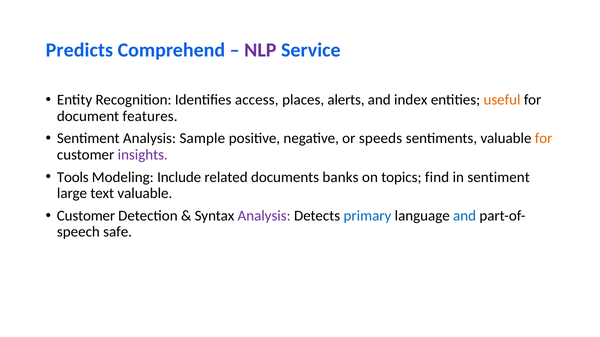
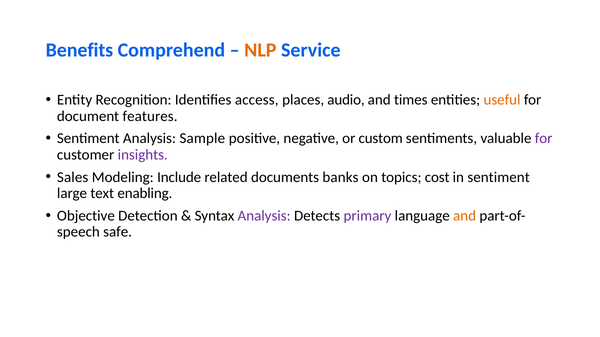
Predicts: Predicts -> Benefits (79, 50)
NLP colour: purple -> orange (260, 50)
alerts: alerts -> audio (346, 100)
index: index -> times (411, 100)
speeds: speeds -> custom (381, 139)
for colour: orange -> purple (544, 139)
Tools: Tools -> Sales (73, 177)
find: find -> cost (437, 177)
text valuable: valuable -> enabling (145, 194)
Customer: Customer -> Objective (86, 216)
primary colour: blue -> purple (367, 216)
and colour: blue -> orange (465, 216)
